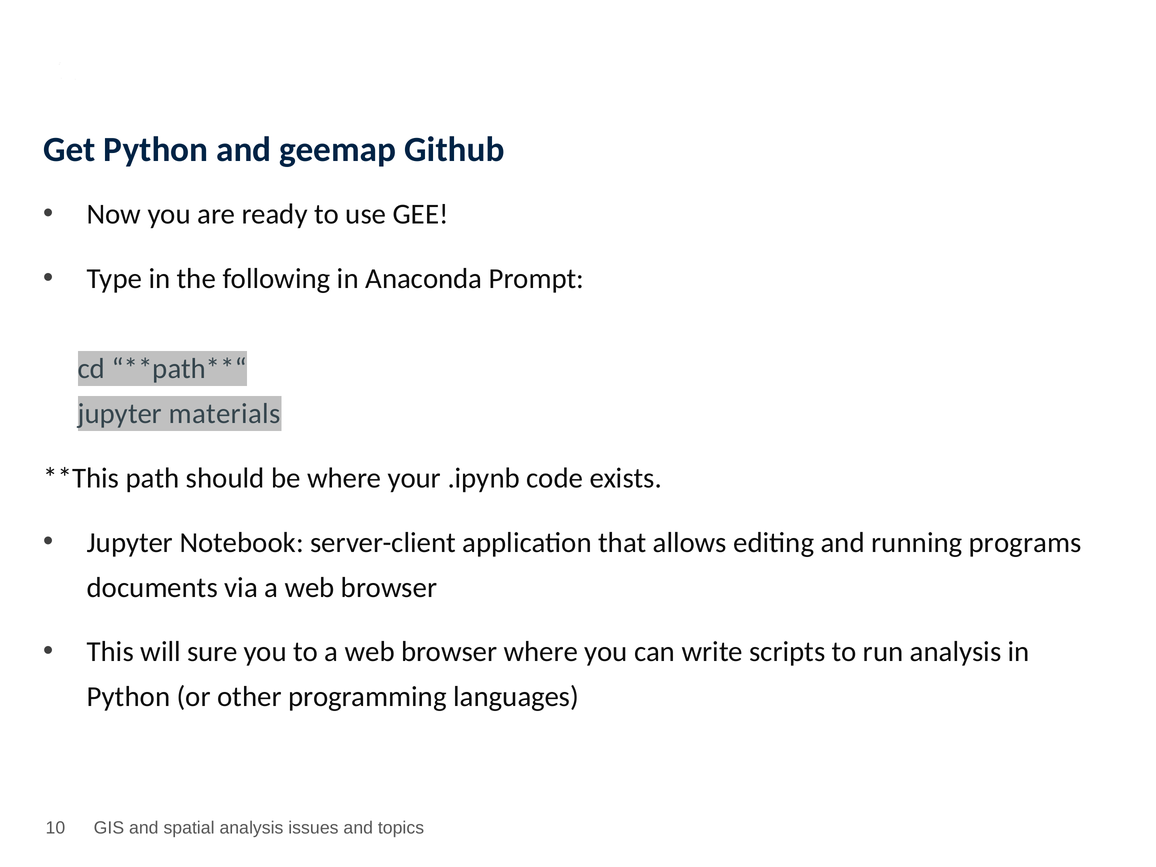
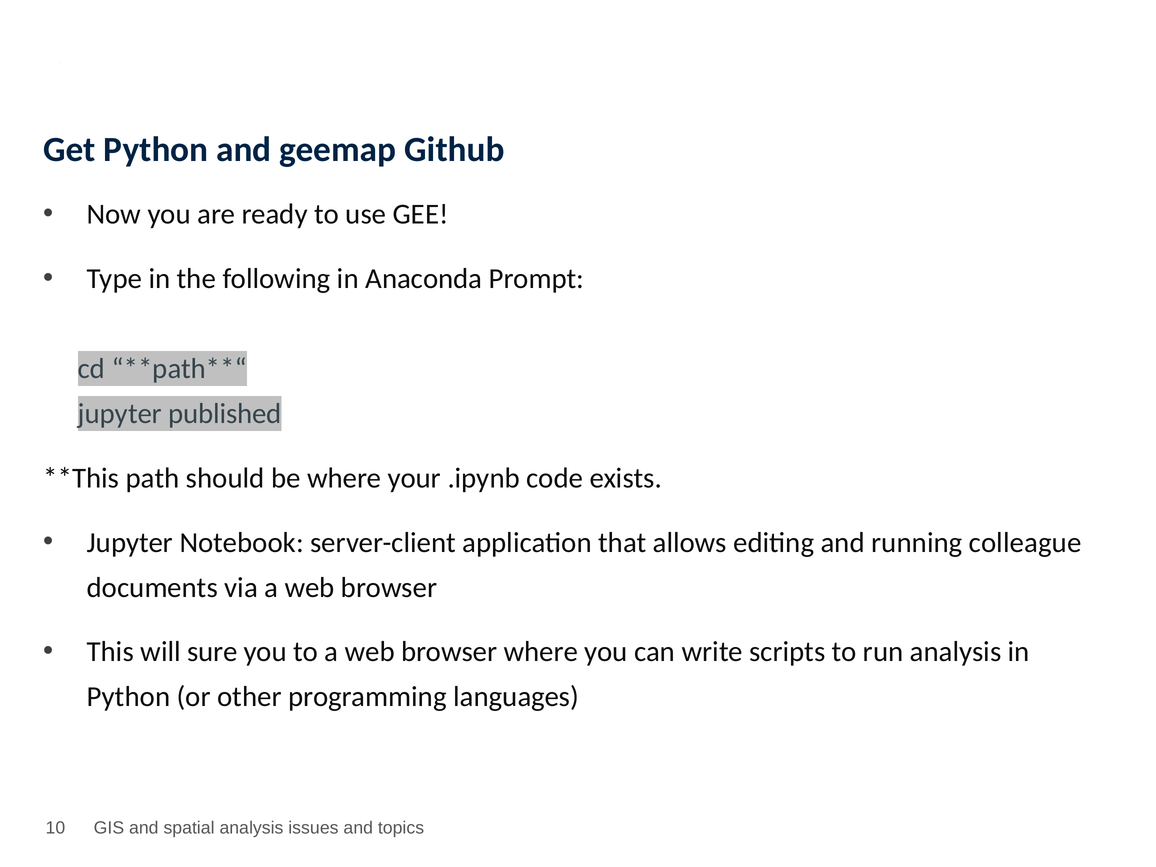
materials: materials -> published (225, 414)
programs: programs -> colleague (1025, 542)
